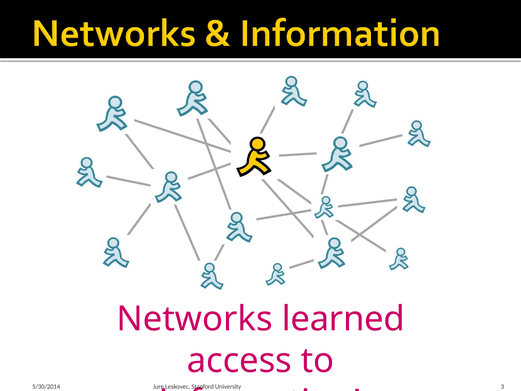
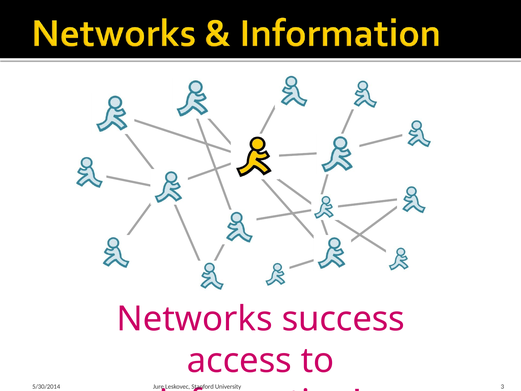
learned: learned -> success (343, 319)
